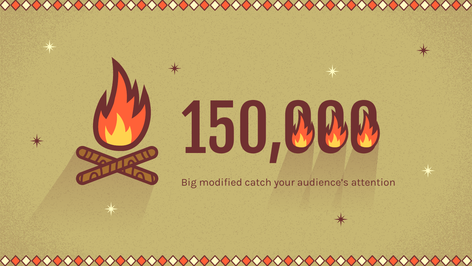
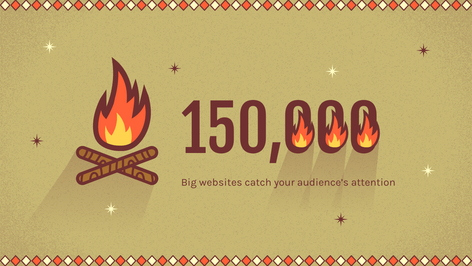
modified: modified -> websites (221, 182)
